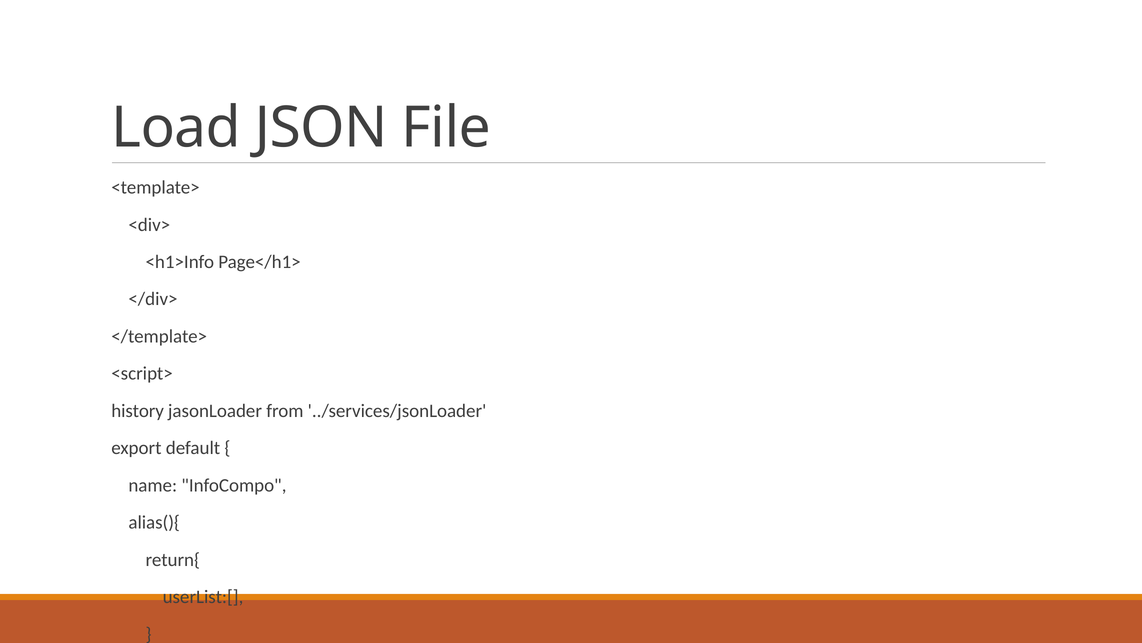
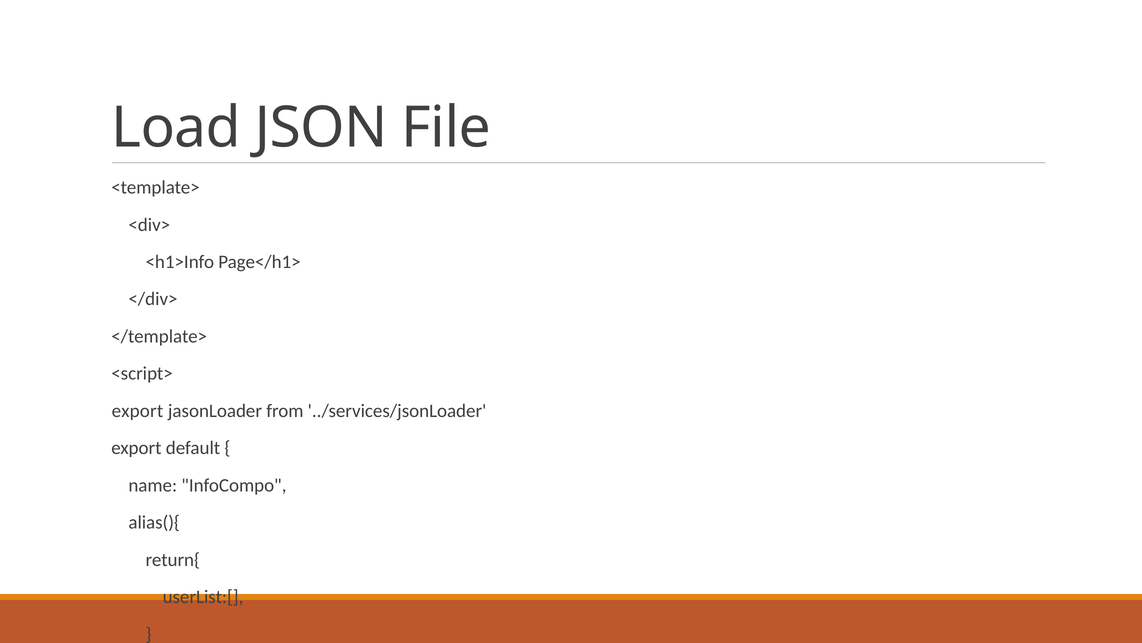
history: history -> export (137, 410)
